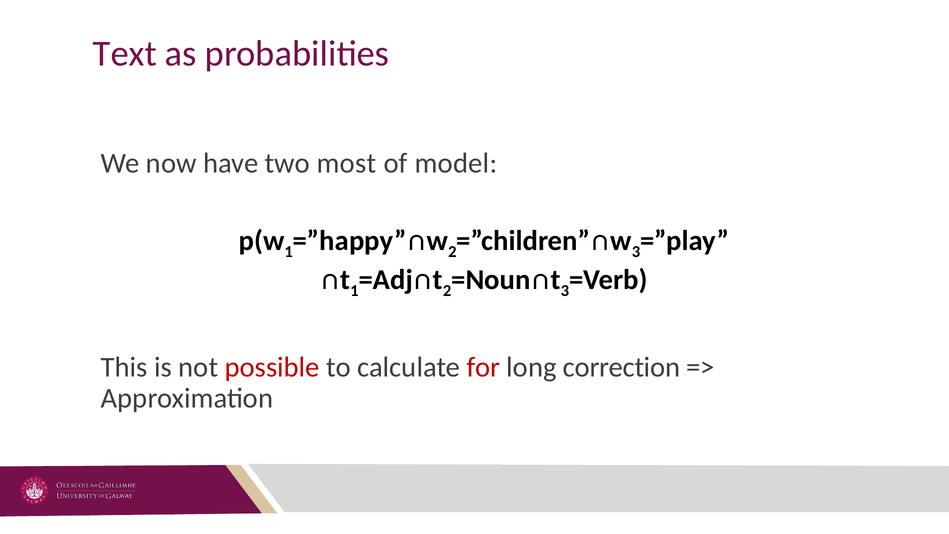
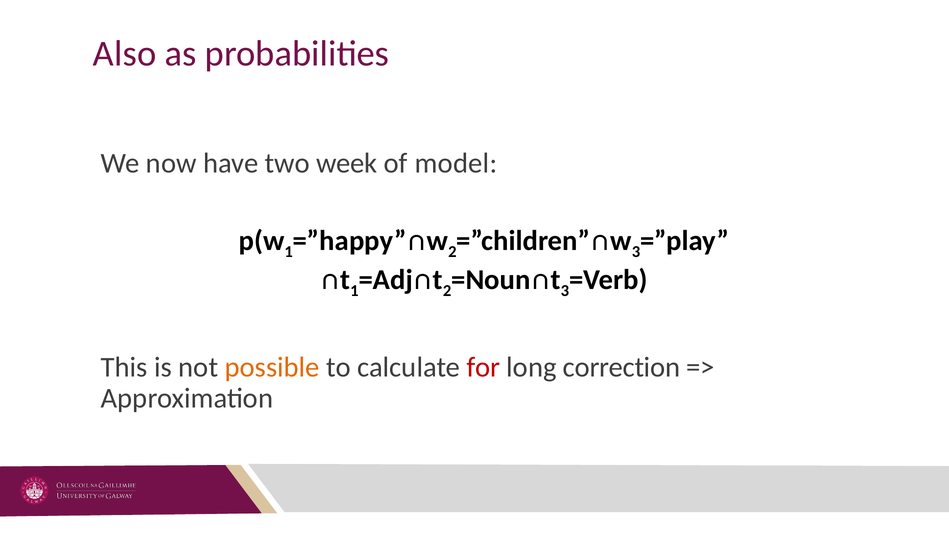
Text: Text -> Also (125, 54)
most: most -> week (347, 163)
possible colour: red -> orange (272, 367)
